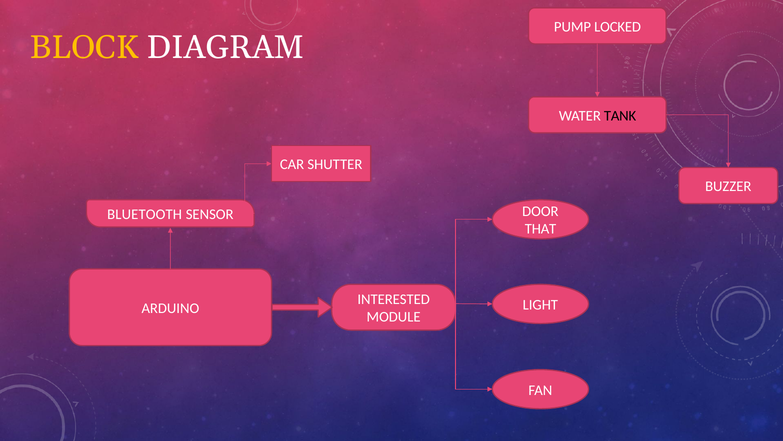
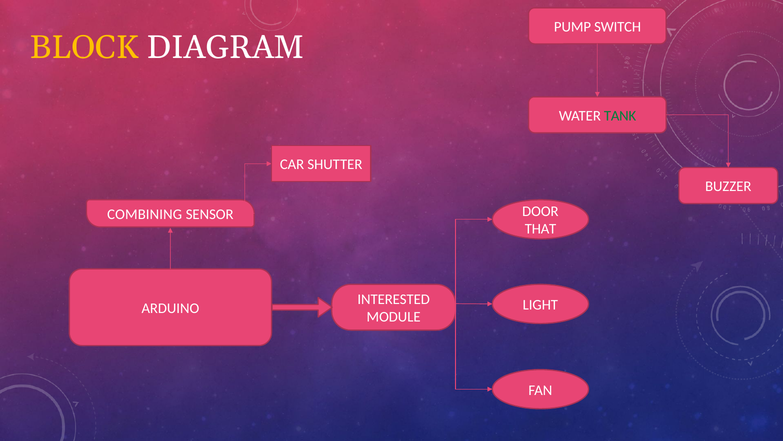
LOCKED: LOCKED -> SWITCH (618, 27)
TANK colour: black -> green (620, 116)
BLUETOOTH: BLUETOOTH -> COMBINING (145, 214)
